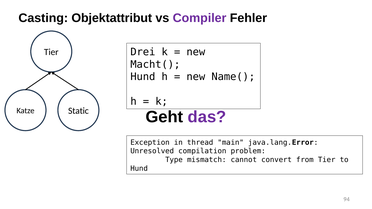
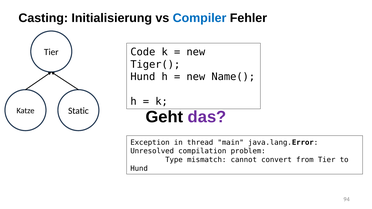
Objektattribut: Objektattribut -> Initialisierung (112, 18)
Compiler colour: purple -> blue (200, 18)
Drei: Drei -> Code (143, 52)
Macht(: Macht( -> Tiger( (155, 64)
